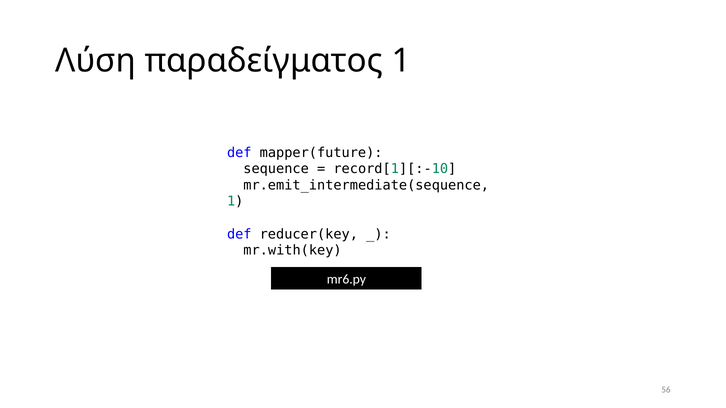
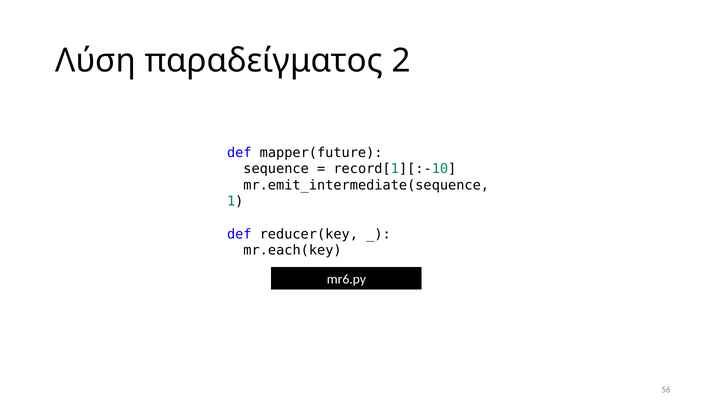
παραδείγματος 1: 1 -> 2 (401, 61)
mr.with(key: mr.with(key -> mr.each(key (293, 251)
